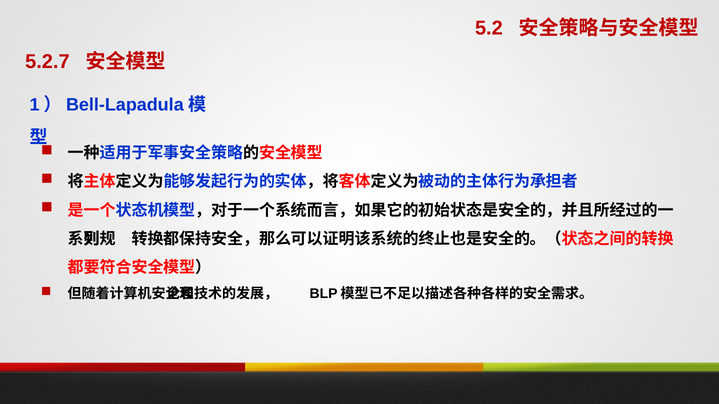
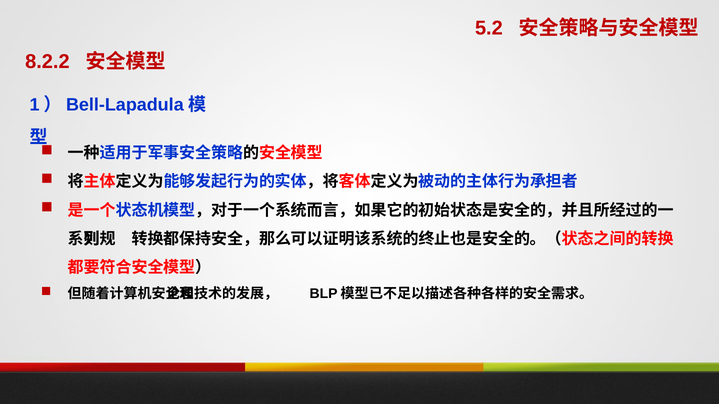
5.2.7: 5.2.7 -> 8.2.2 (47, 62)
